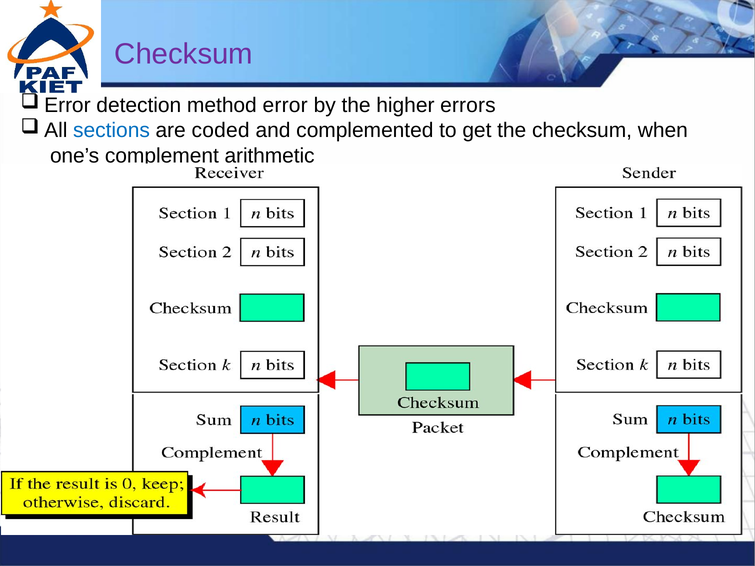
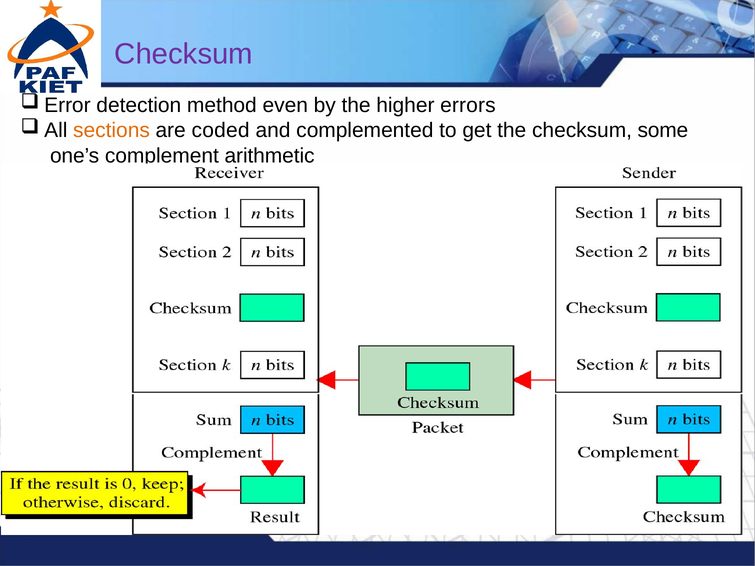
error: error -> even (285, 105)
sections colour: blue -> orange (111, 131)
when: when -> some (663, 131)
